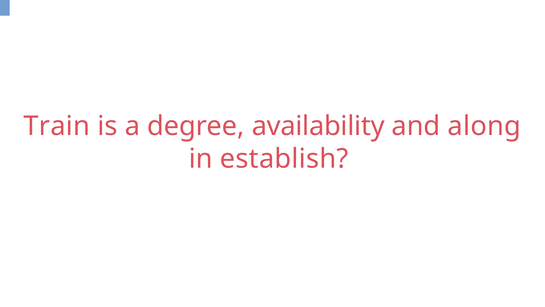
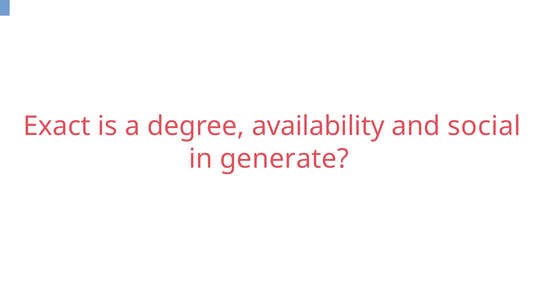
Train: Train -> Exact (57, 126)
along: along -> social (484, 126)
establish: establish -> generate (284, 159)
